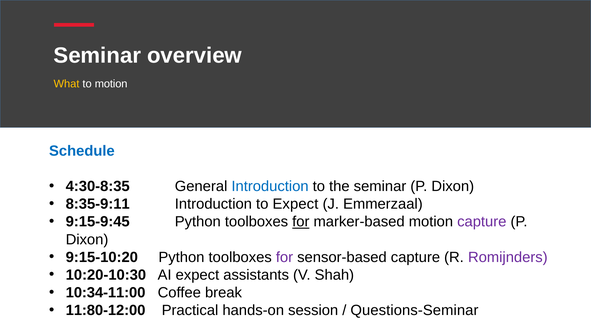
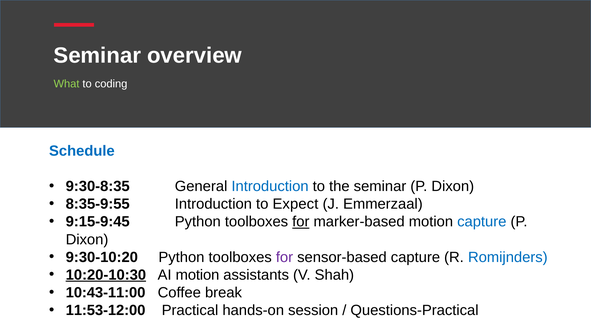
What colour: yellow -> light green (67, 84)
to motion: motion -> coding (111, 84)
4:30-8:35: 4:30-8:35 -> 9:30-8:35 (98, 187)
8:35-9:11: 8:35-9:11 -> 8:35-9:55 (98, 204)
capture colour: purple -> blue (482, 222)
9:15-10:20: 9:15-10:20 -> 9:30-10:20 (102, 258)
Romijnders colour: purple -> blue (508, 258)
10:20-10:30 underline: none -> present (106, 275)
AI expect: expect -> motion (197, 275)
10:34-11:00: 10:34-11:00 -> 10:43-11:00 (106, 293)
11:80-12:00: 11:80-12:00 -> 11:53-12:00 (106, 311)
Questions-Seminar: Questions-Seminar -> Questions-Practical (415, 311)
